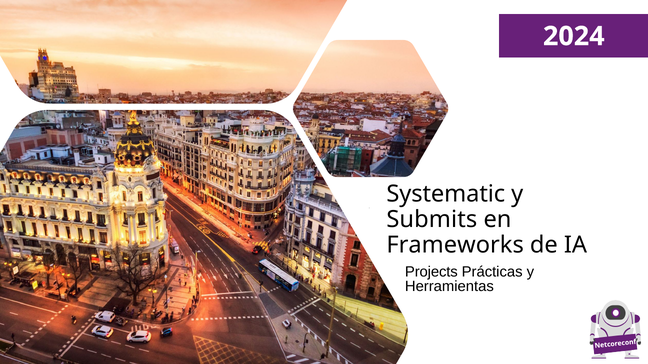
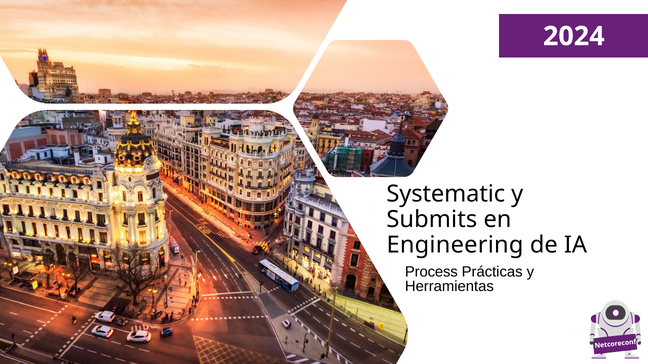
Frameworks: Frameworks -> Engineering (455, 245)
Projects: Projects -> Process (431, 272)
